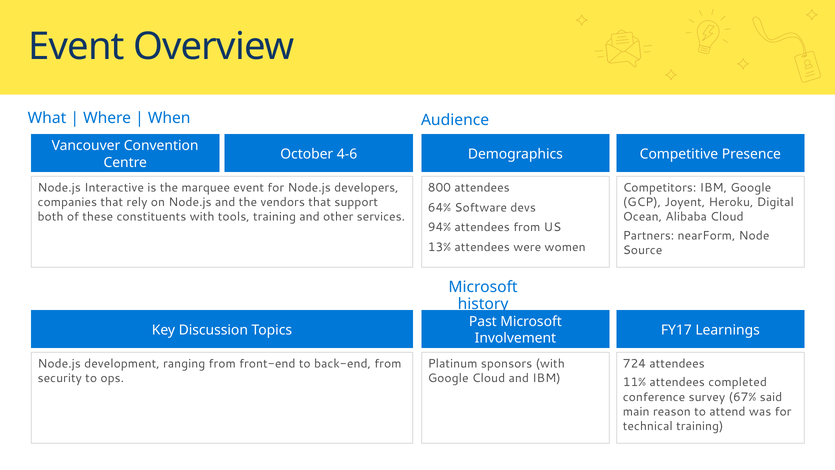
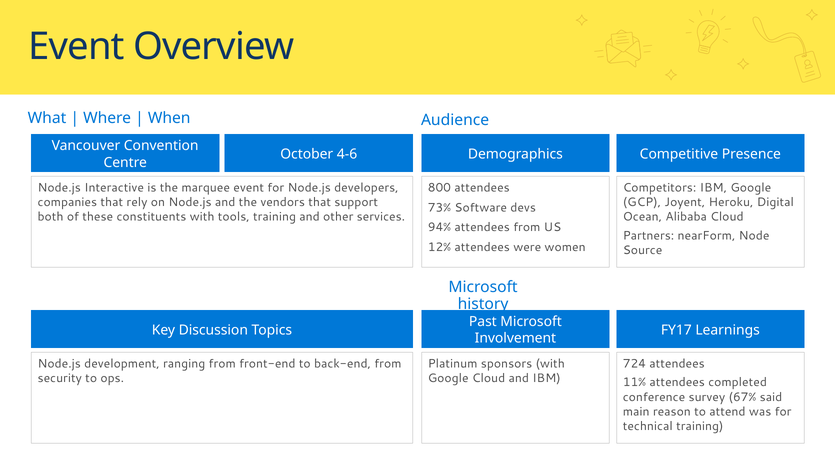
64%: 64% -> 73% (439, 207)
13%: 13% -> 12% (439, 247)
